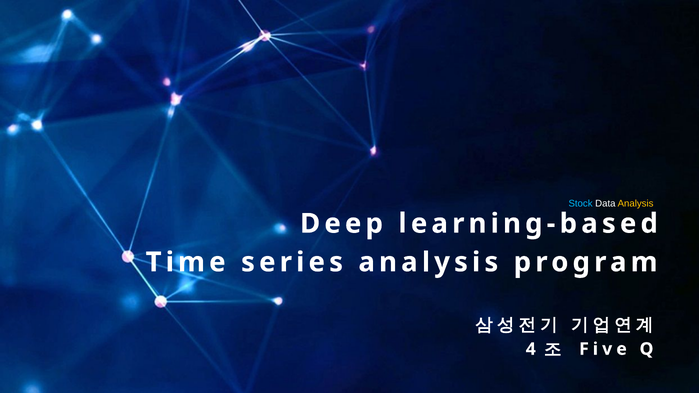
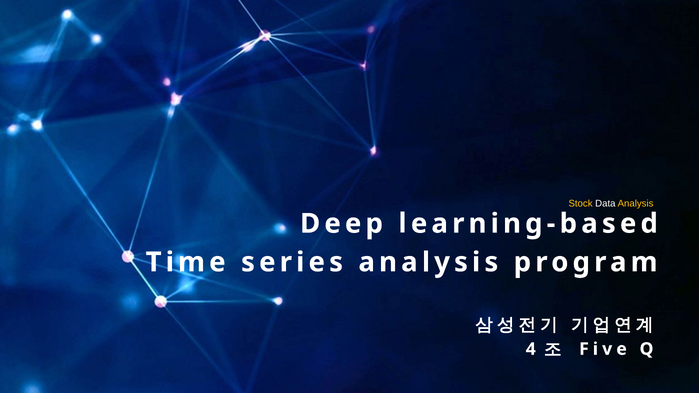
Stock colour: light blue -> yellow (581, 204)
